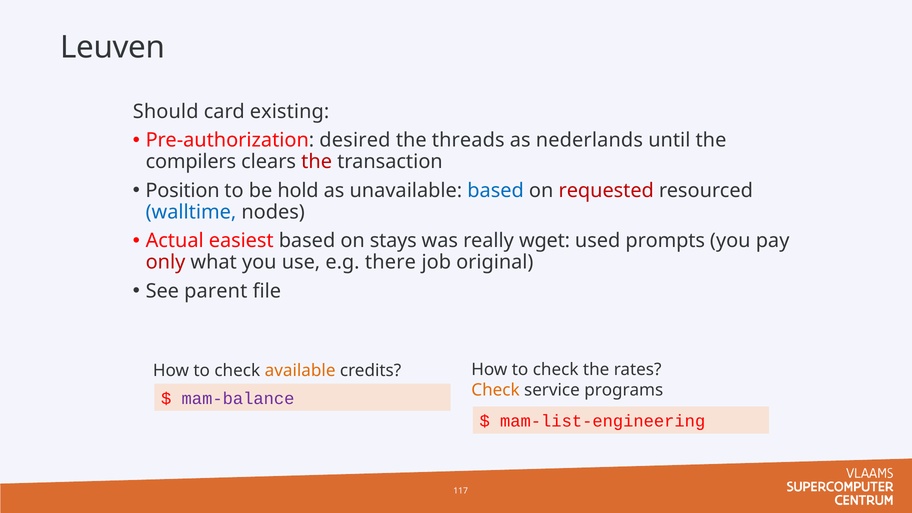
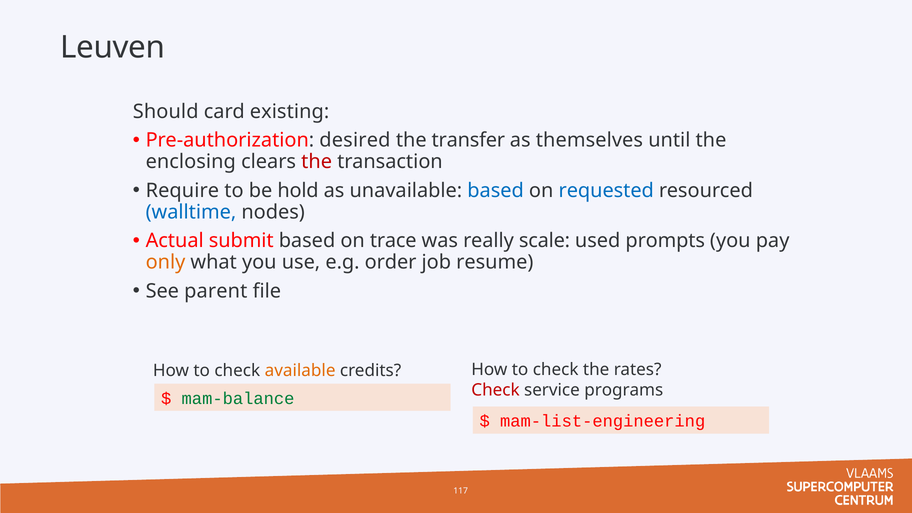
threads: threads -> transfer (468, 140)
nederlands: nederlands -> themselves (589, 140)
compilers: compilers -> enclosing (191, 162)
Position: Position -> Require (182, 191)
requested colour: red -> blue (606, 191)
easiest: easiest -> submit (241, 241)
stays: stays -> trace (393, 241)
wget: wget -> scale (545, 241)
only colour: red -> orange (165, 262)
there: there -> order (391, 262)
original: original -> resume (495, 262)
Check colour: orange -> red (495, 390)
mam-balance colour: purple -> green (238, 398)
